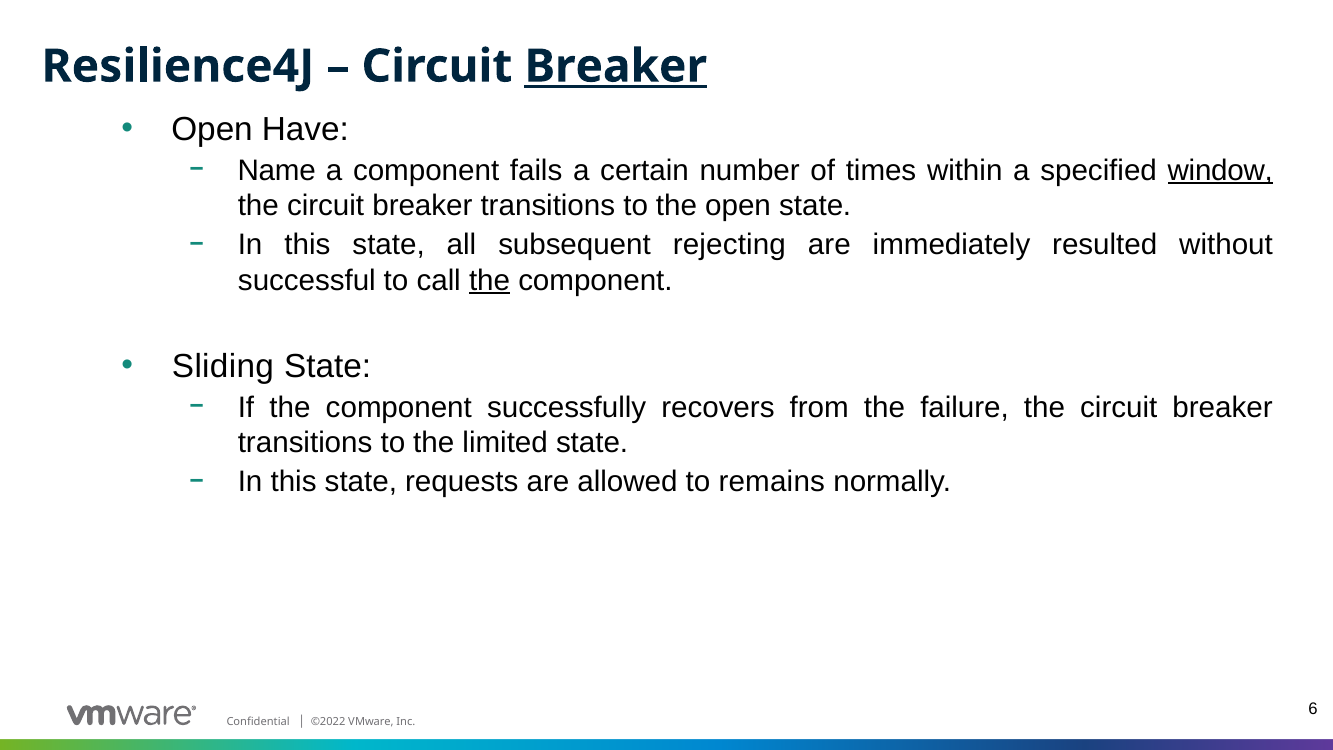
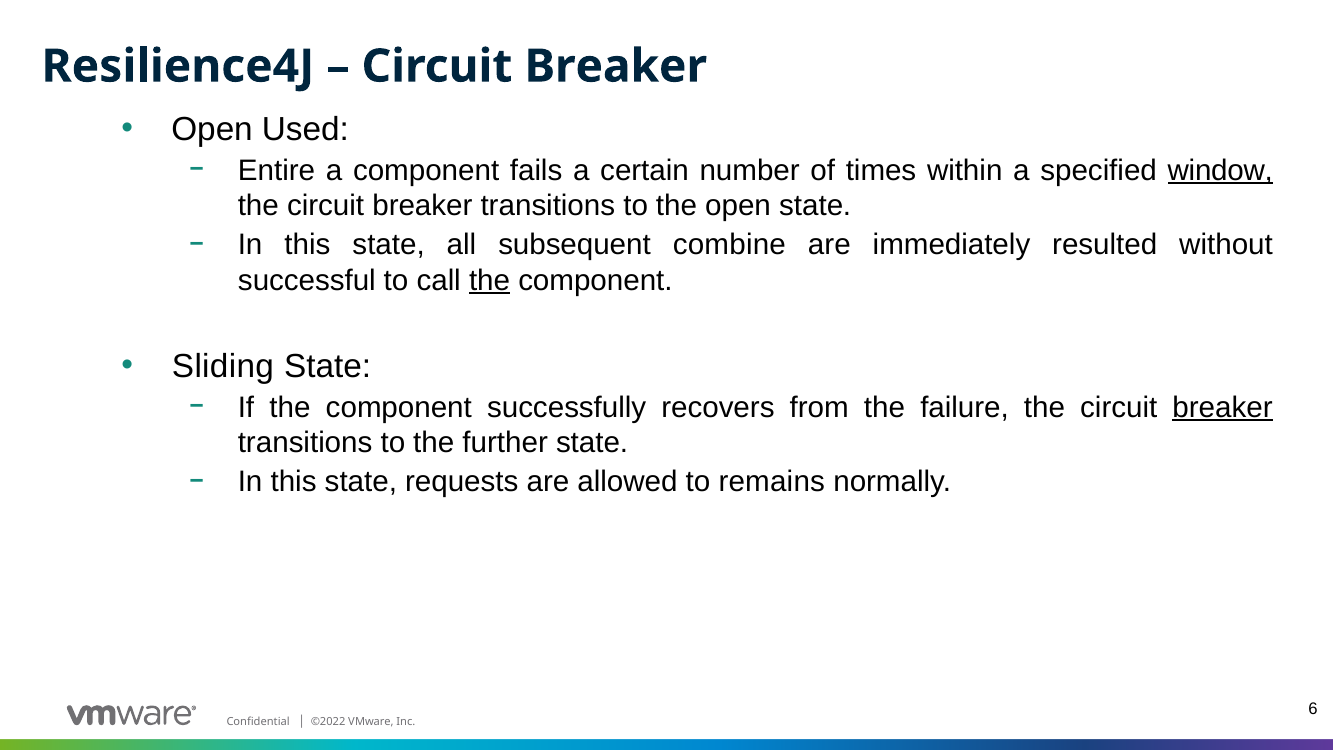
Breaker underline: present -> none (616, 66)
Have: Have -> Used (305, 129)
Name: Name -> Entire (277, 170)
rejecting: rejecting -> combine (729, 245)
breaker underline: none -> present (1223, 407)
limited: limited -> further (505, 443)
